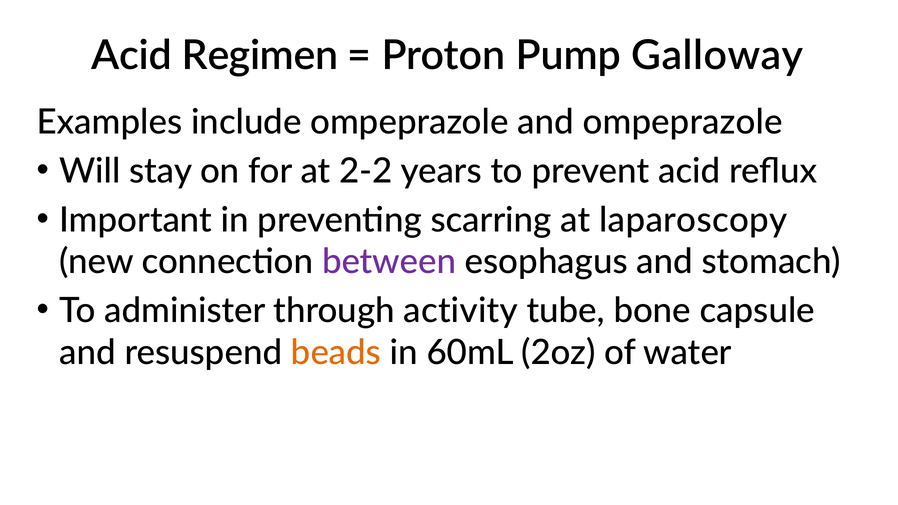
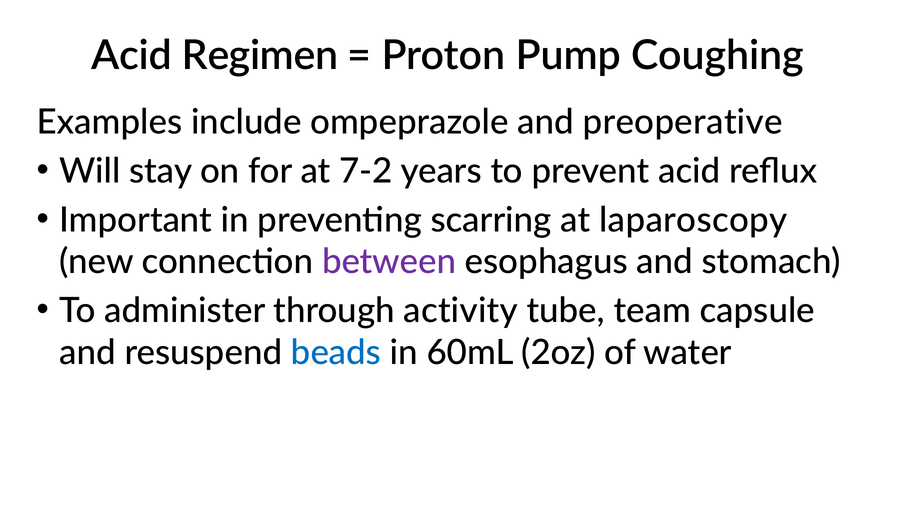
Galloway: Galloway -> Coughing (718, 56)
and ompeprazole: ompeprazole -> preoperative (683, 122)
2-2: 2-2 -> 7-2 (366, 171)
bone: bone -> team (652, 311)
beads colour: orange -> blue (336, 353)
